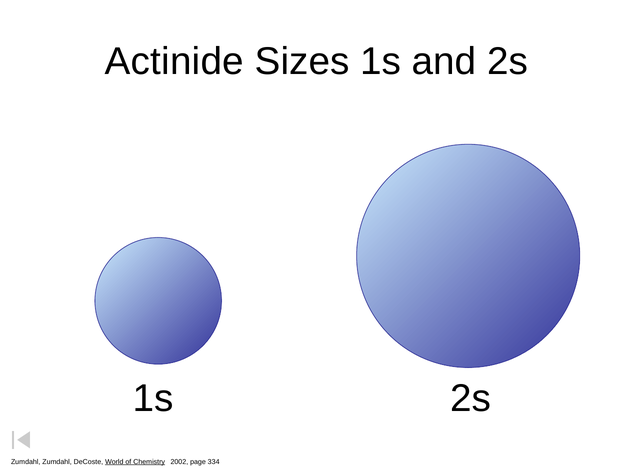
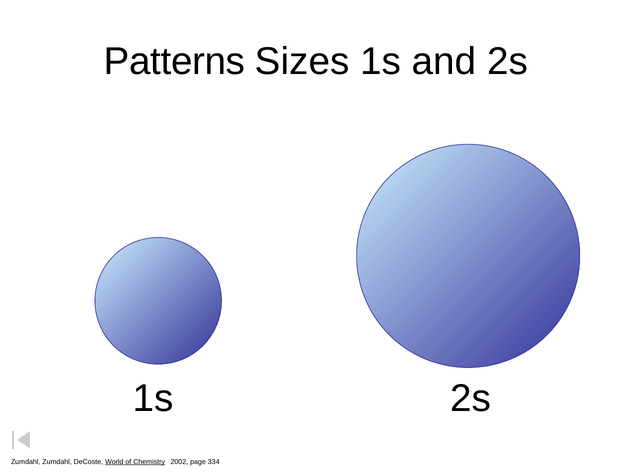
Actinide: Actinide -> Patterns (175, 61)
